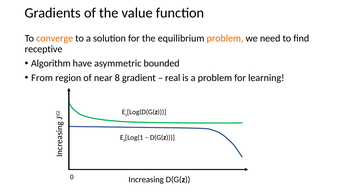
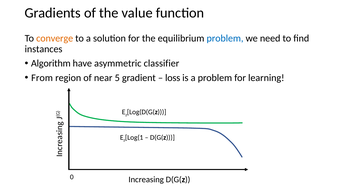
problem colour: orange -> blue (225, 38)
receptive: receptive -> instances (44, 49)
bounded: bounded -> classifier (161, 63)
8: 8 -> 5 (117, 78)
real: real -> loss (173, 78)
